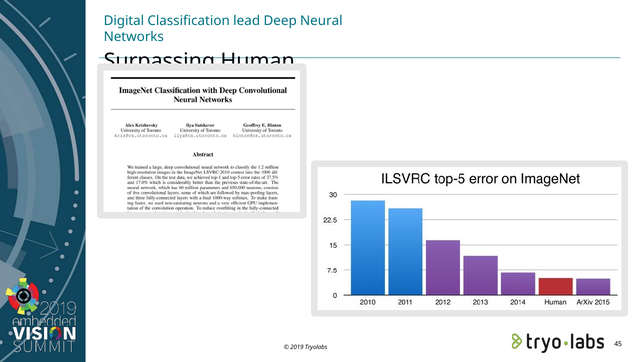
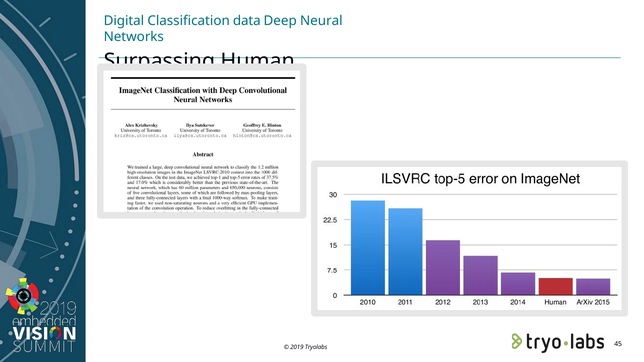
lead: lead -> data (247, 21)
